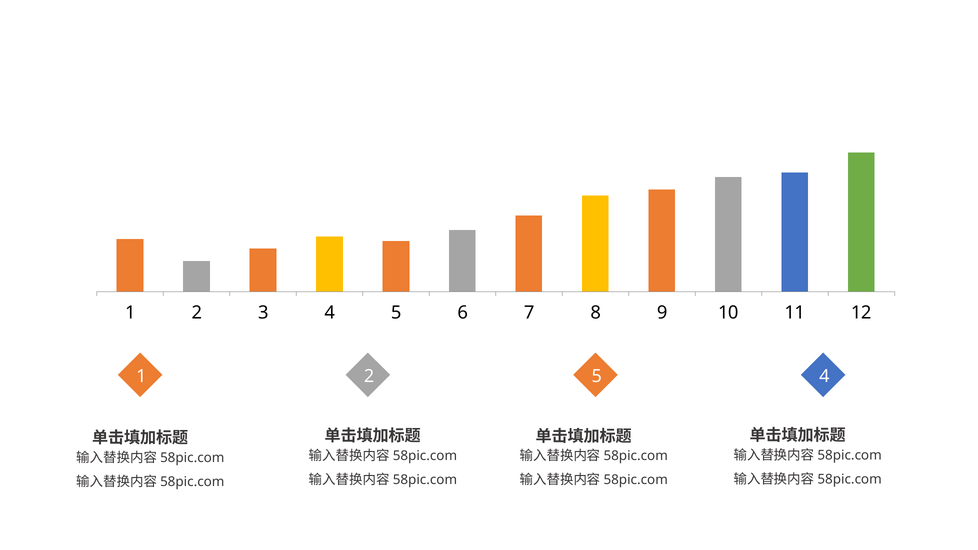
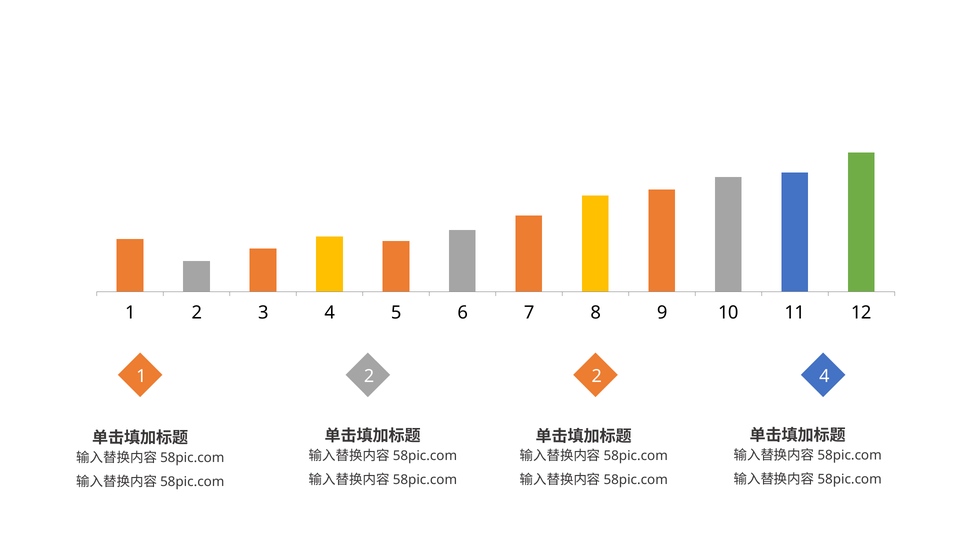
2 5: 5 -> 2 (597, 376)
